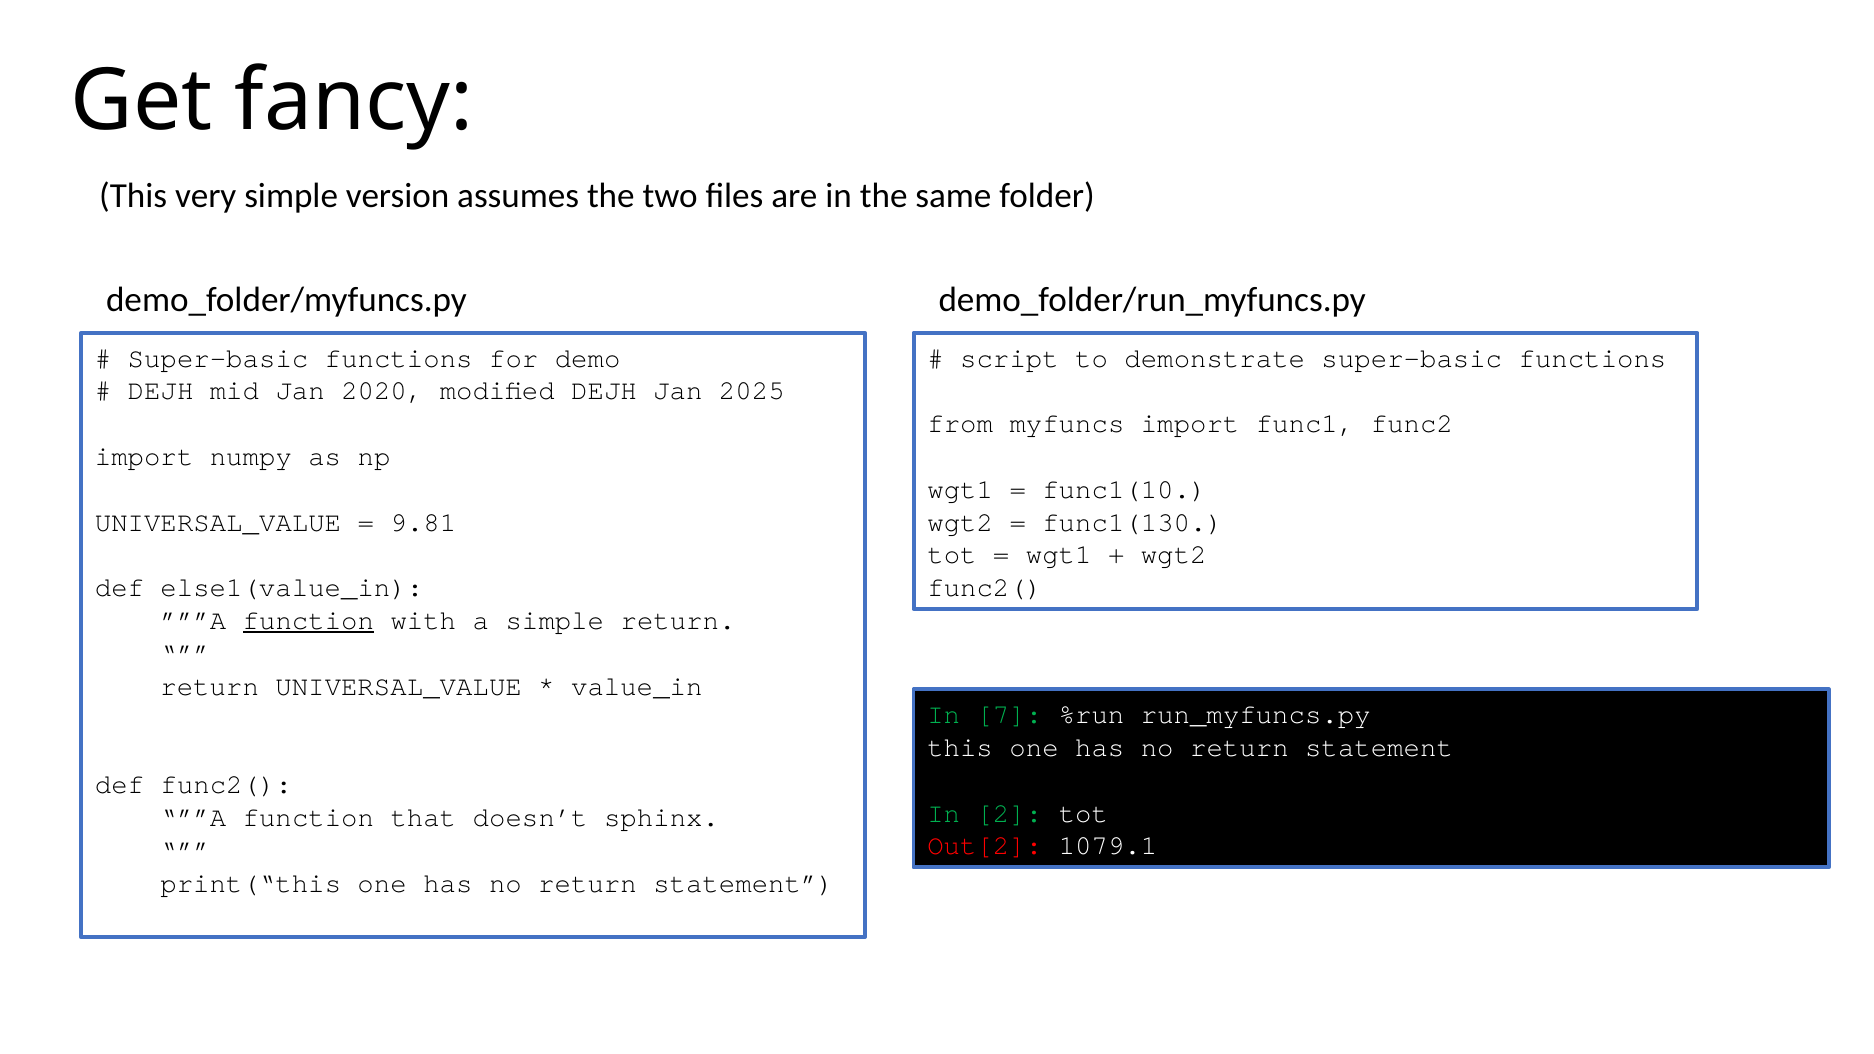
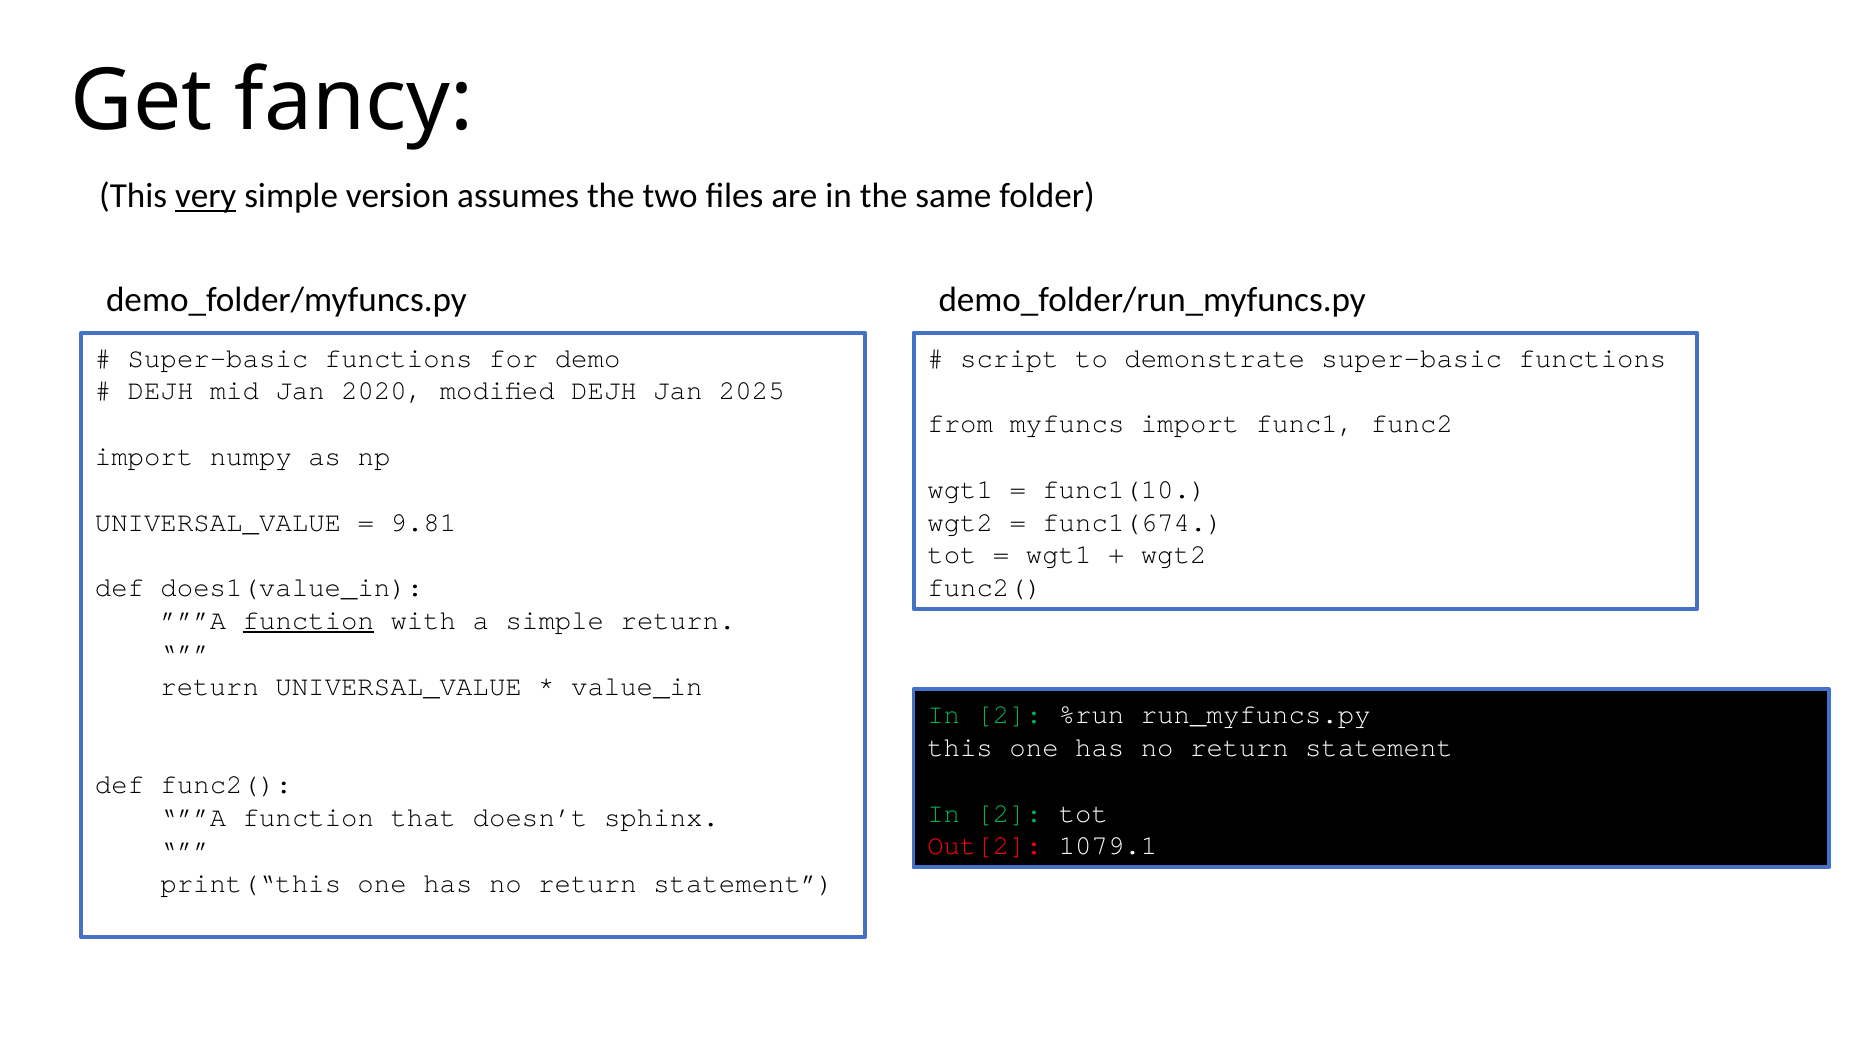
very underline: none -> present (206, 196)
func1(130: func1(130 -> func1(674 (1133, 522)
else1(value_in: else1(value_in -> does1(value_in (292, 588)
7: 7 -> 2 (1009, 715)
